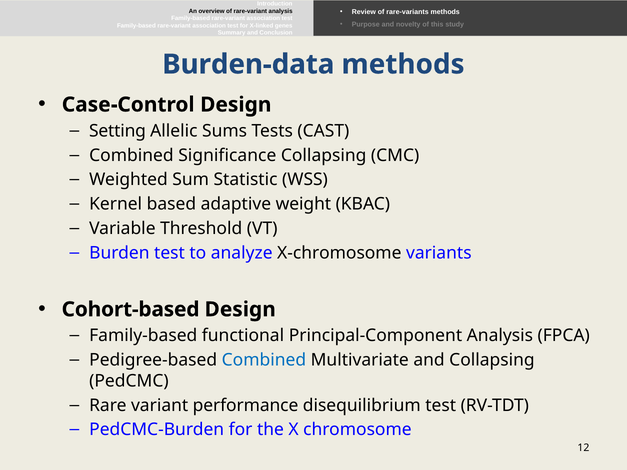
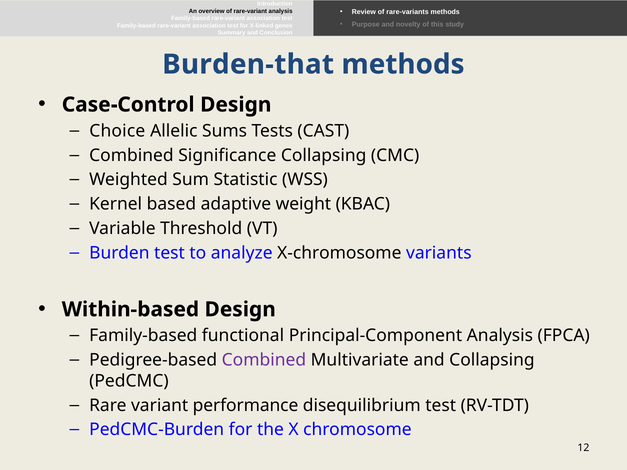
Burden-data: Burden-data -> Burden-that (248, 64)
Setting: Setting -> Choice (117, 131)
Cohort-based: Cohort-based -> Within-based (130, 310)
Combined colour: blue -> purple (264, 360)
